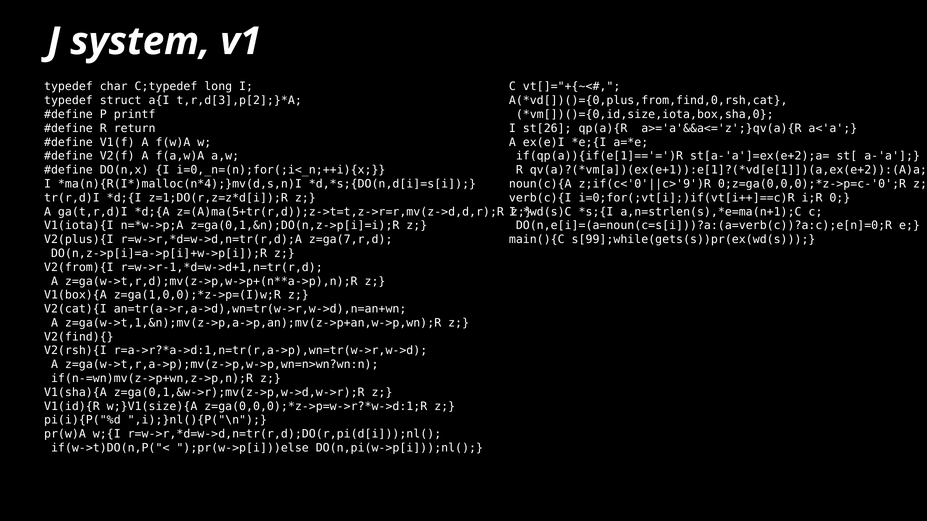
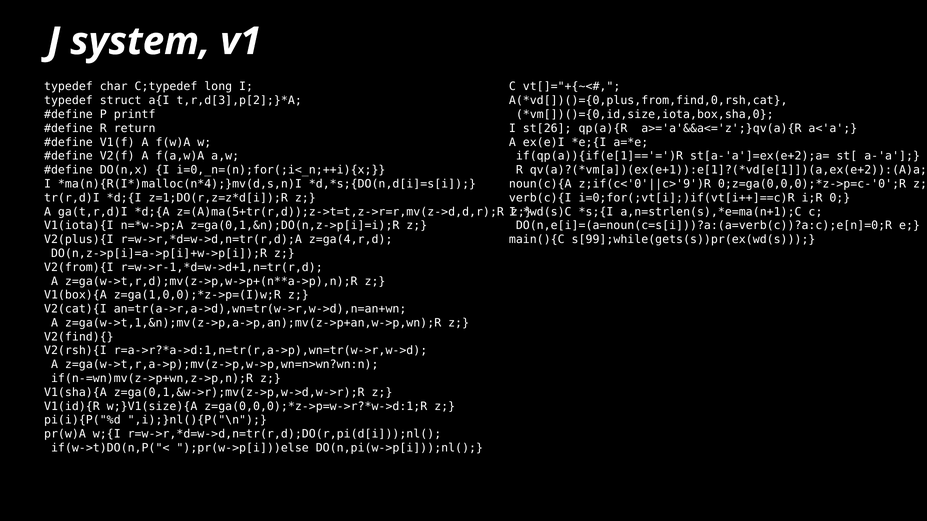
z=ga(7,r,d: z=ga(7,r,d -> z=ga(4,r,d (351, 240)
